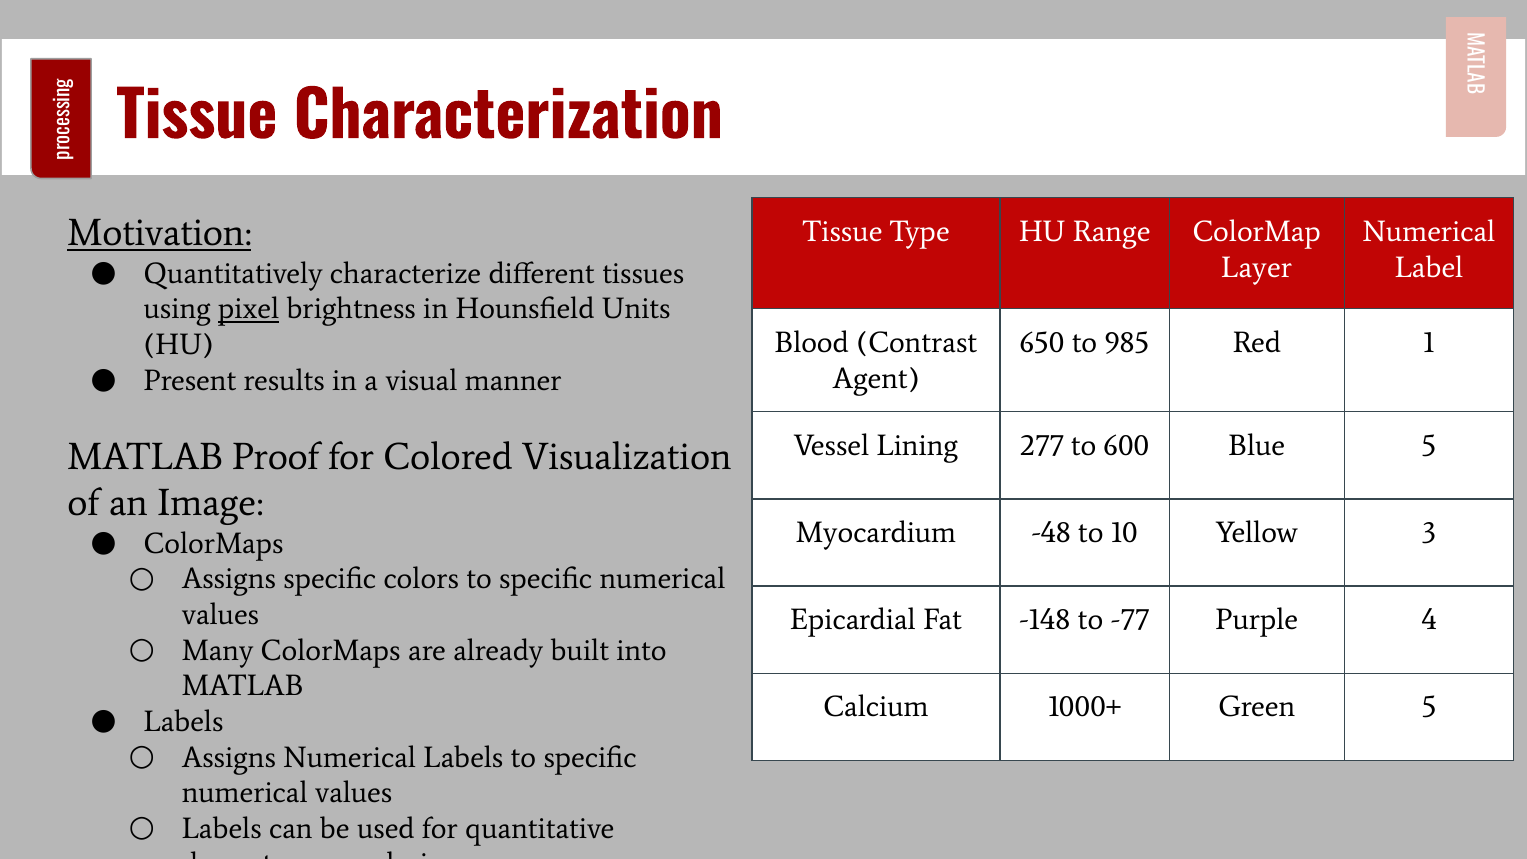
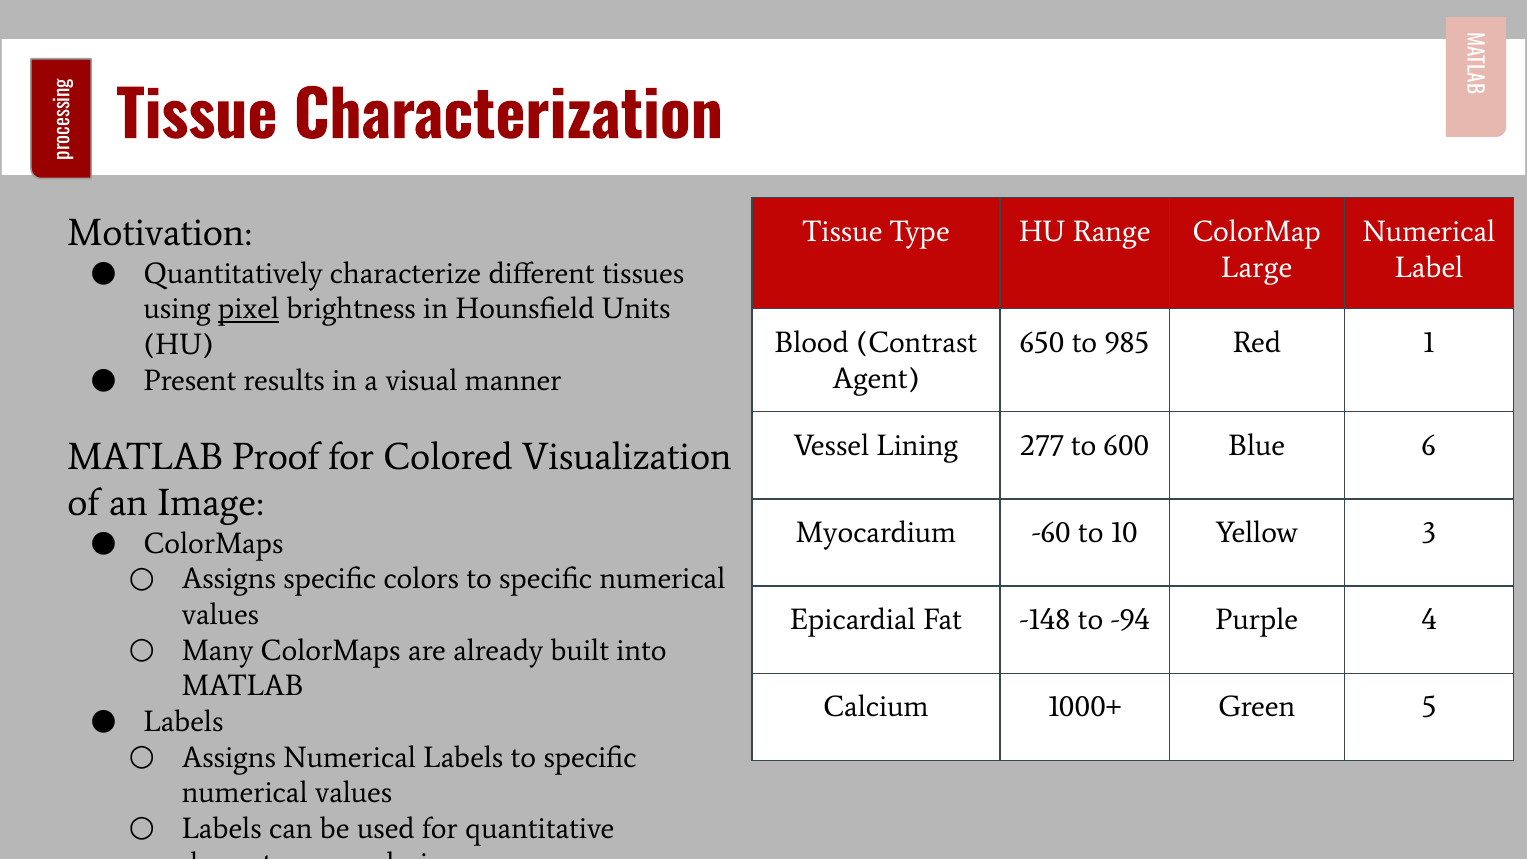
Motivation underline: present -> none (159, 233)
Layer: Layer -> Large (1257, 268)
Blue 5: 5 -> 6 (1429, 446)
-48: -48 -> -60 (1051, 533)
-77: -77 -> -94 (1130, 620)
